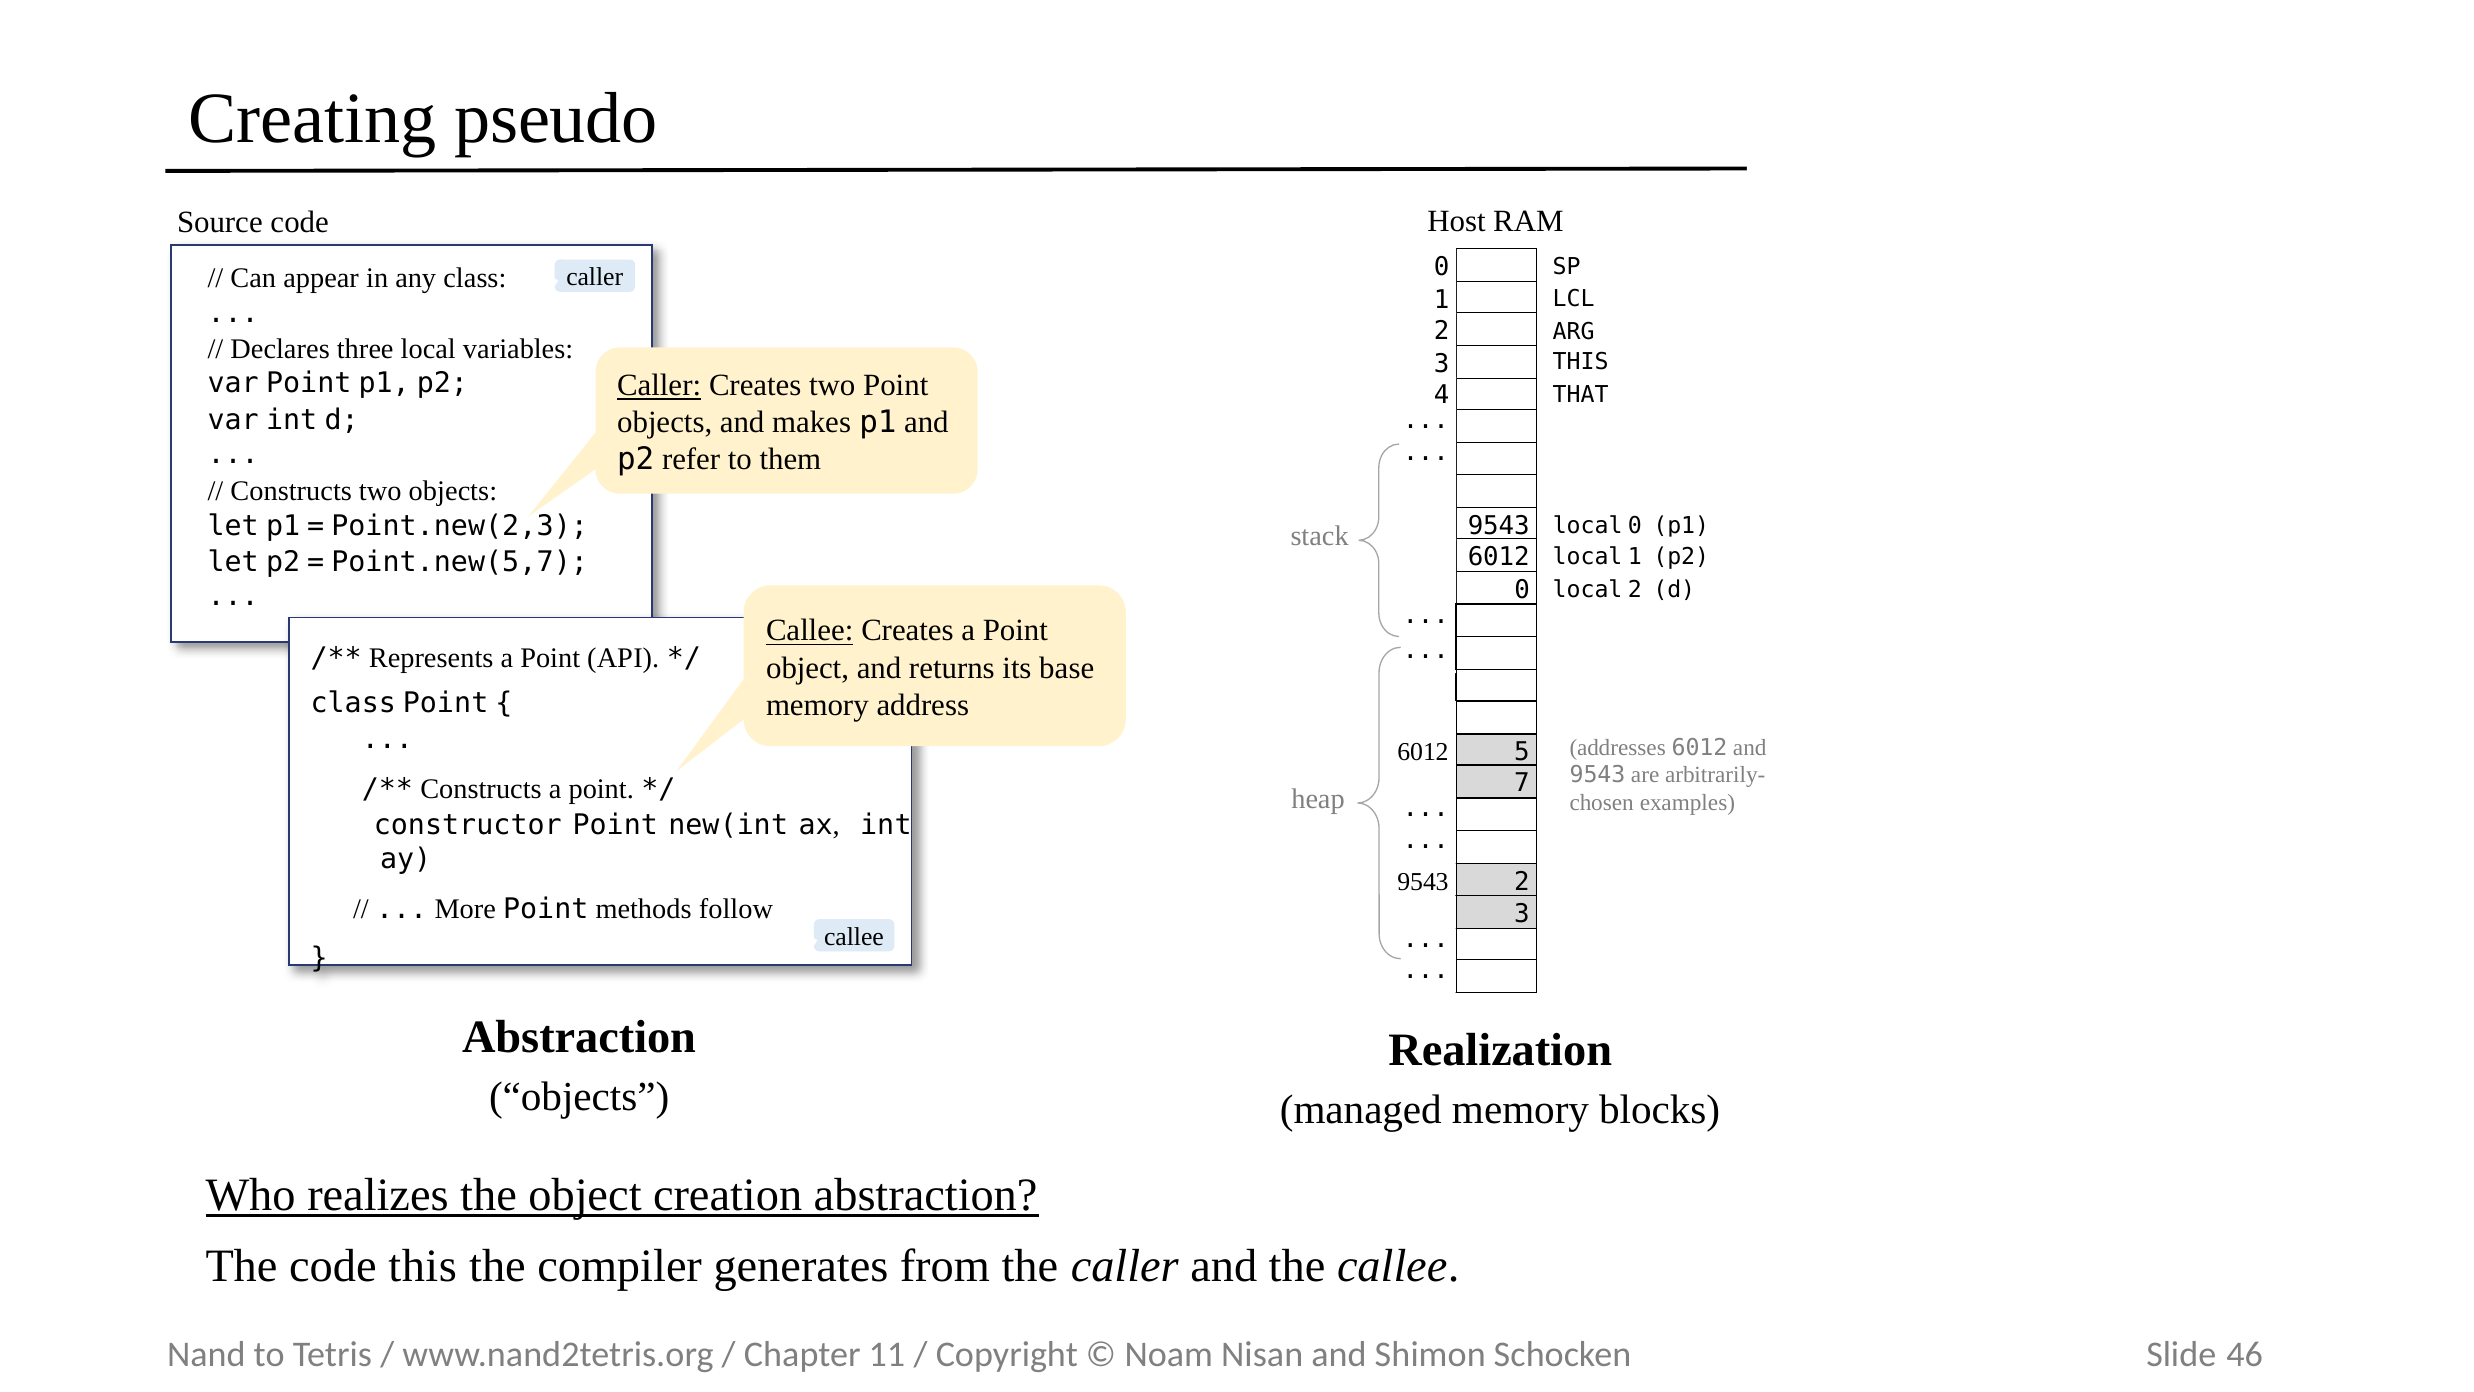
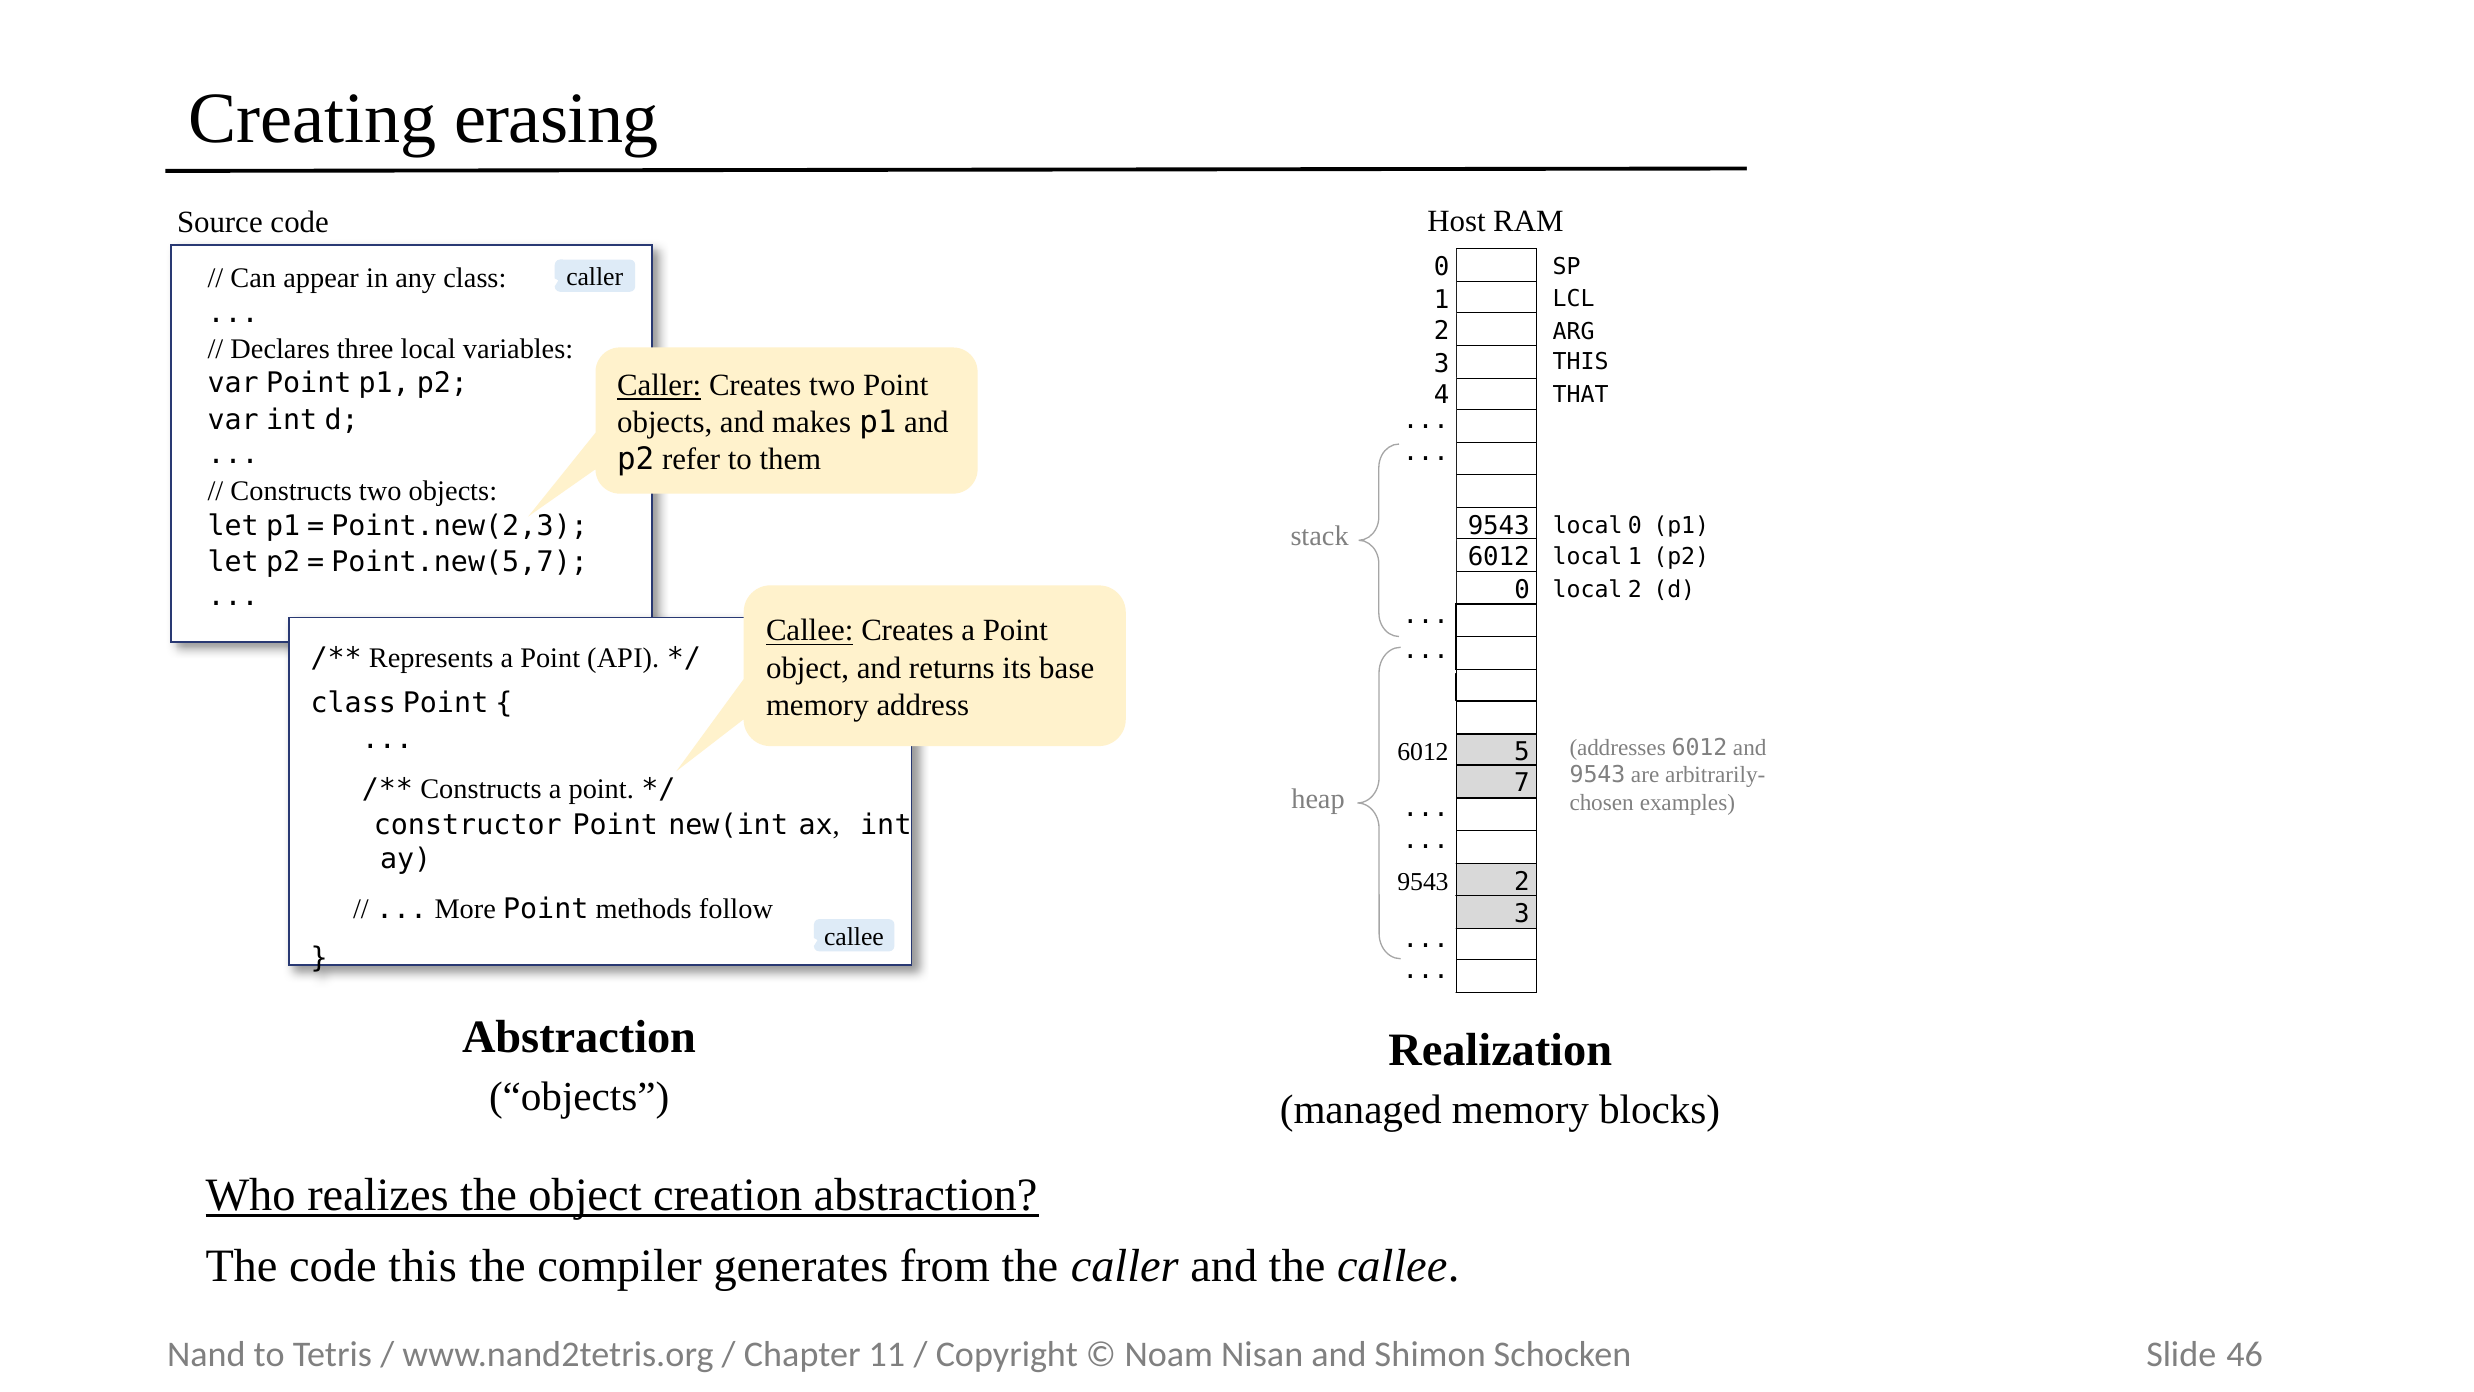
pseudo: pseudo -> erasing (556, 118)
